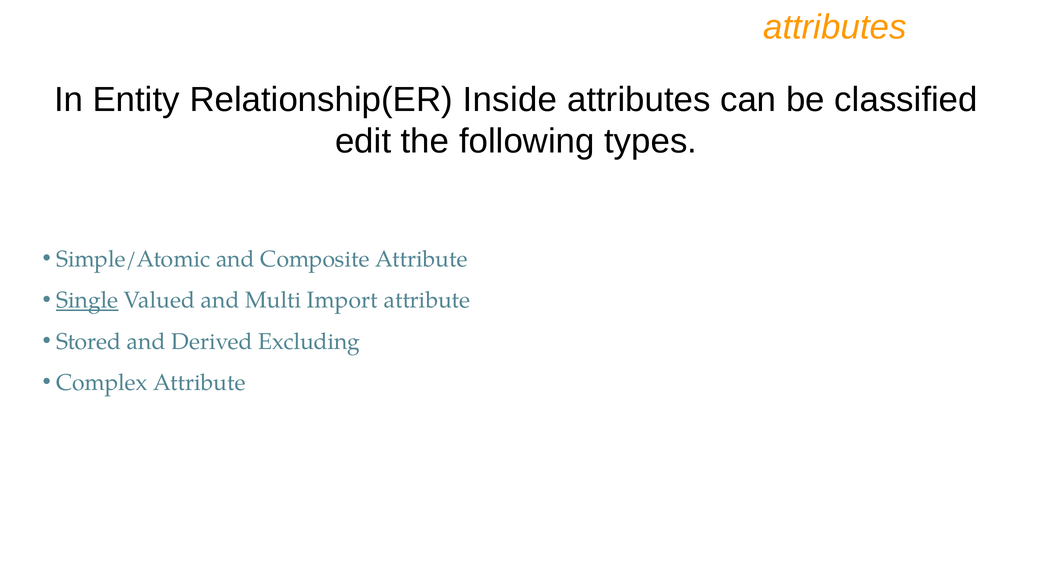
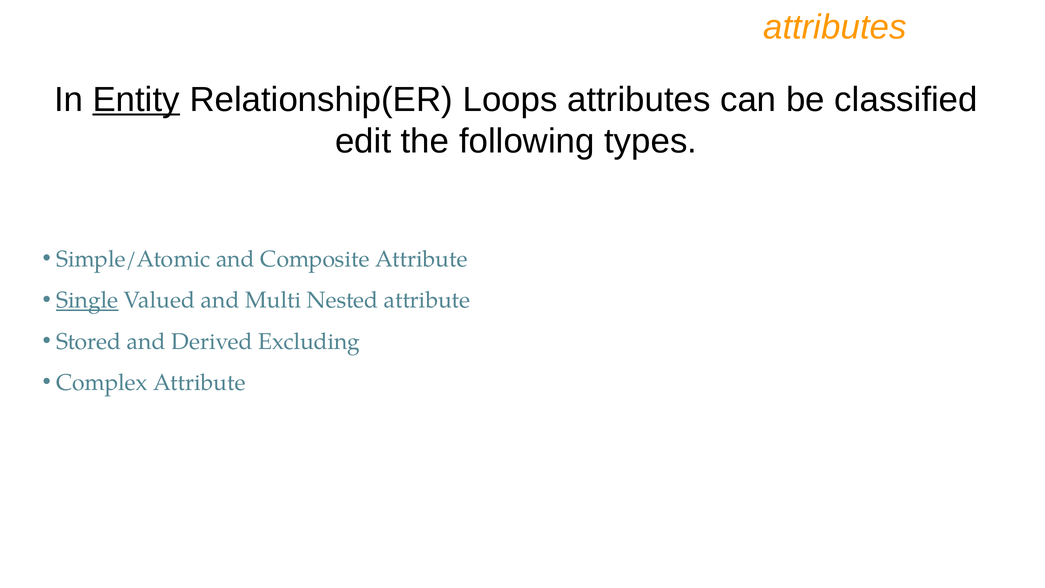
Entity underline: none -> present (136, 99)
Inside: Inside -> Loops (510, 99)
Import: Import -> Nested (343, 300)
